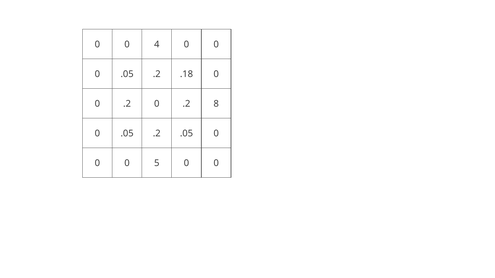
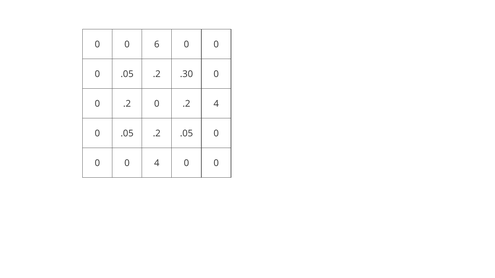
4: 4 -> 6 (157, 45)
.18: .18 -> .30 (186, 74)
.2 8: 8 -> 4 (216, 104)
0 5: 5 -> 4 (157, 163)
